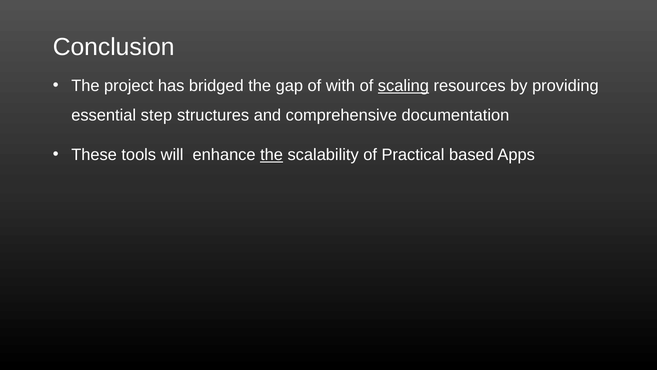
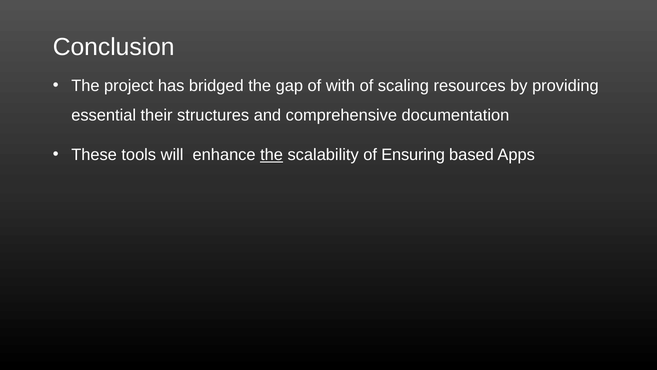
scaling underline: present -> none (403, 86)
step: step -> their (157, 115)
Practical: Practical -> Ensuring (413, 155)
